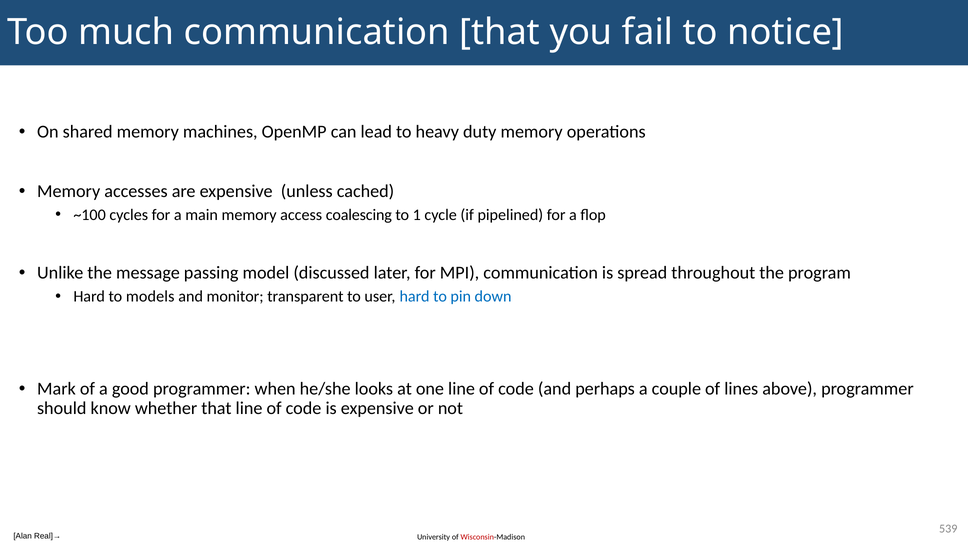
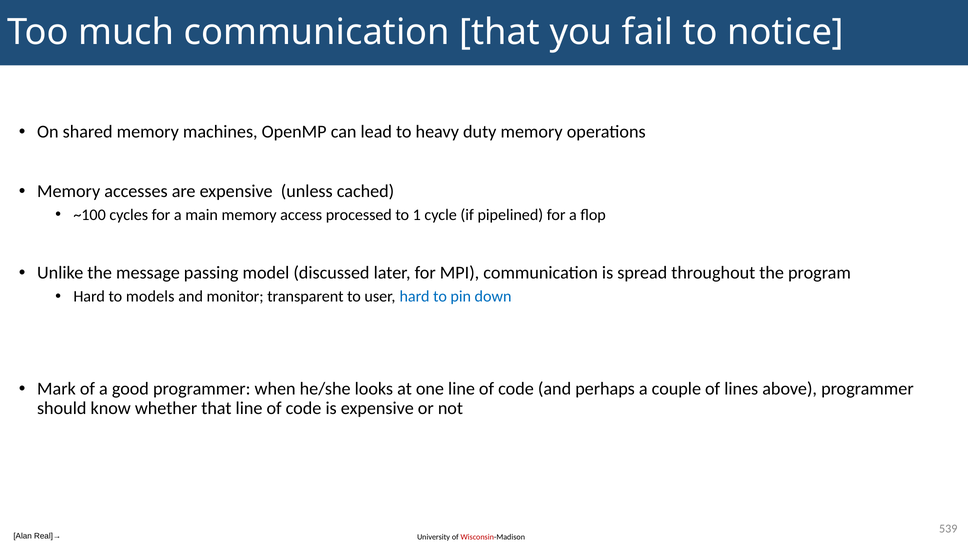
coalescing: coalescing -> processed (359, 215)
